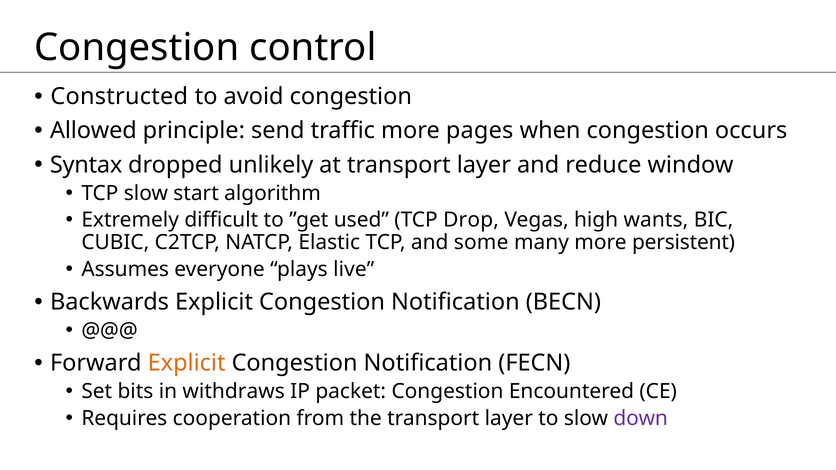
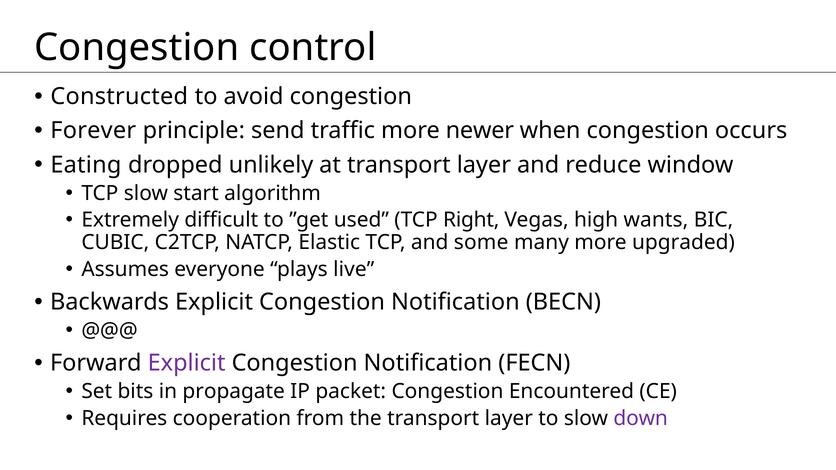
Allowed: Allowed -> Forever (93, 131)
pages: pages -> newer (480, 131)
Syntax: Syntax -> Eating (86, 165)
Drop: Drop -> Right (471, 220)
persistent: persistent -> upgraded (683, 243)
Explicit colour: orange -> purple (187, 363)
withdraws: withdraws -> propagate (234, 392)
